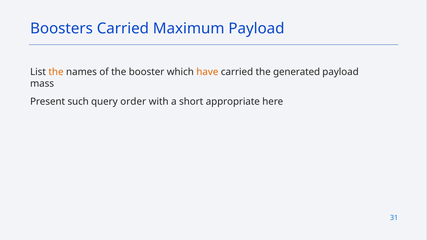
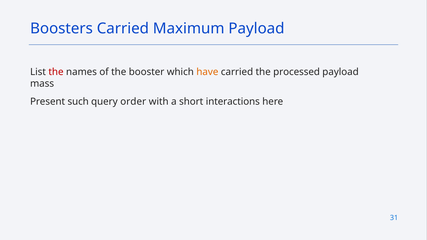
the colour: orange -> red (56, 72)
generated: generated -> processed (297, 72)
appropriate: appropriate -> interactions (233, 102)
